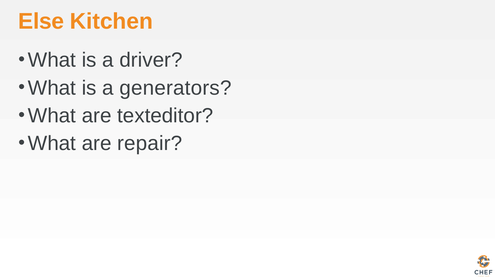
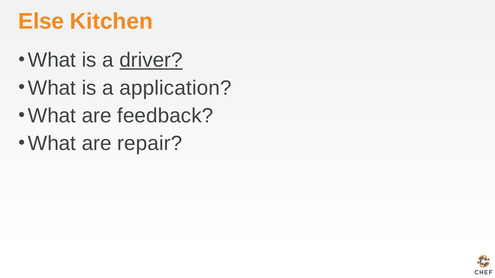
driver underline: none -> present (151, 60)
generators: generators -> application (176, 88)
texteditor: texteditor -> feedback (165, 116)
